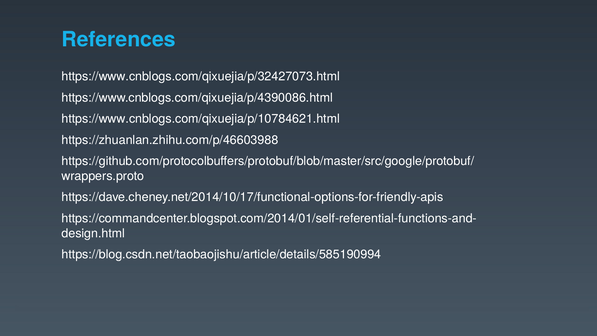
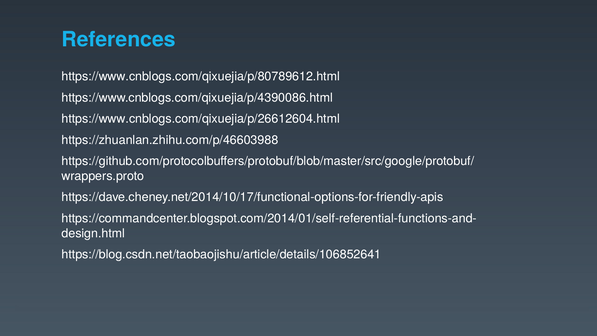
https://www.cnblogs.com/qixuejia/p/32427073.html: https://www.cnblogs.com/qixuejia/p/32427073.html -> https://www.cnblogs.com/qixuejia/p/80789612.html (201, 76)
https://www.cnblogs.com/qixuejia/p/10784621.html: https://www.cnblogs.com/qixuejia/p/10784621.html -> https://www.cnblogs.com/qixuejia/p/26612604.html (201, 119)
https://blog.csdn.net/taobaojishu/article/details/585190994: https://blog.csdn.net/taobaojishu/article/details/585190994 -> https://blog.csdn.net/taobaojishu/article/details/106852641 (221, 254)
